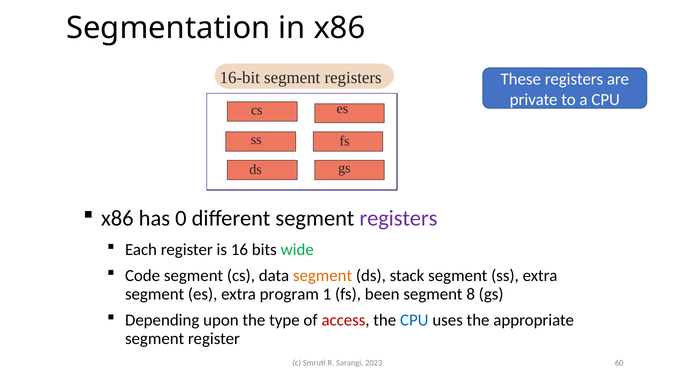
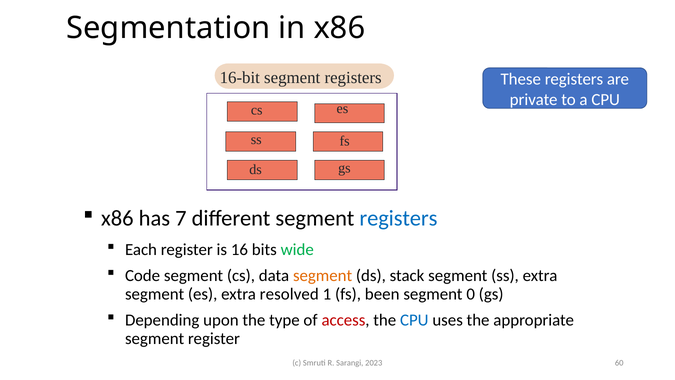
0: 0 -> 7 (181, 218)
registers colour: purple -> blue (398, 218)
program: program -> resolved (289, 294)
8: 8 -> 0 (471, 294)
